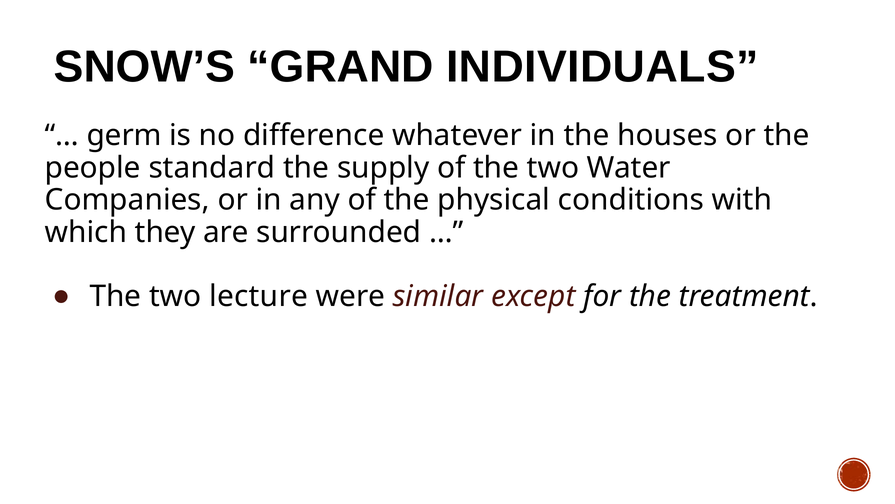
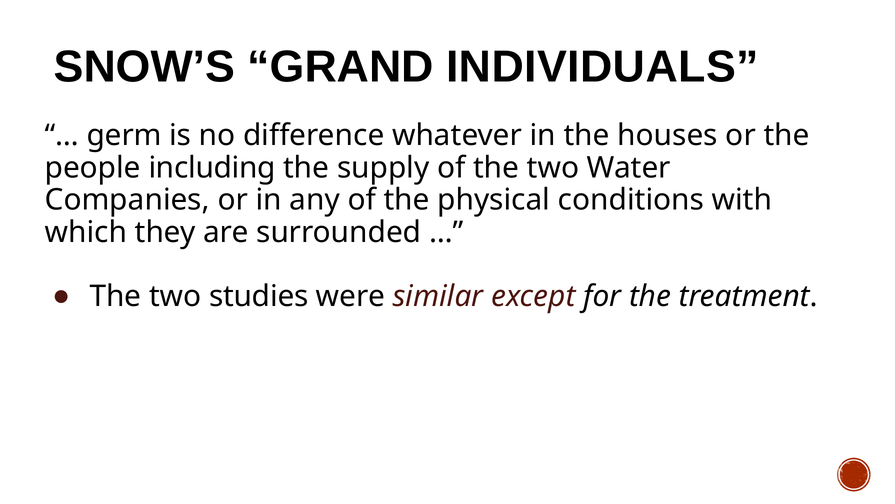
standard: standard -> including (212, 167)
lecture: lecture -> studies (259, 296)
